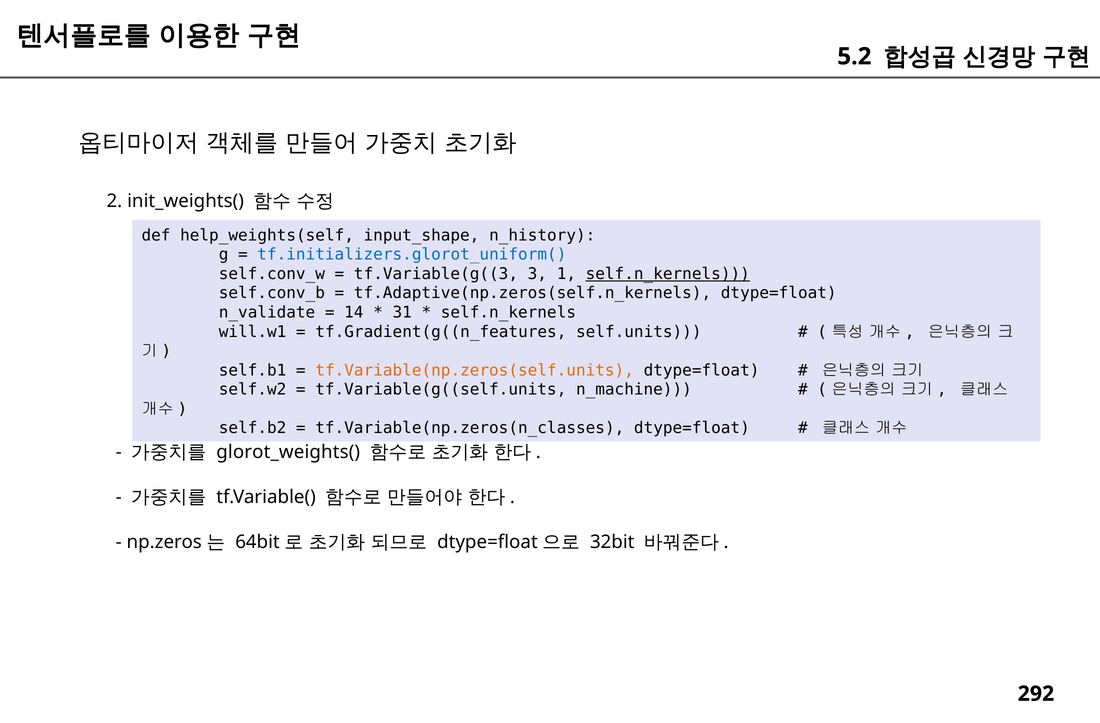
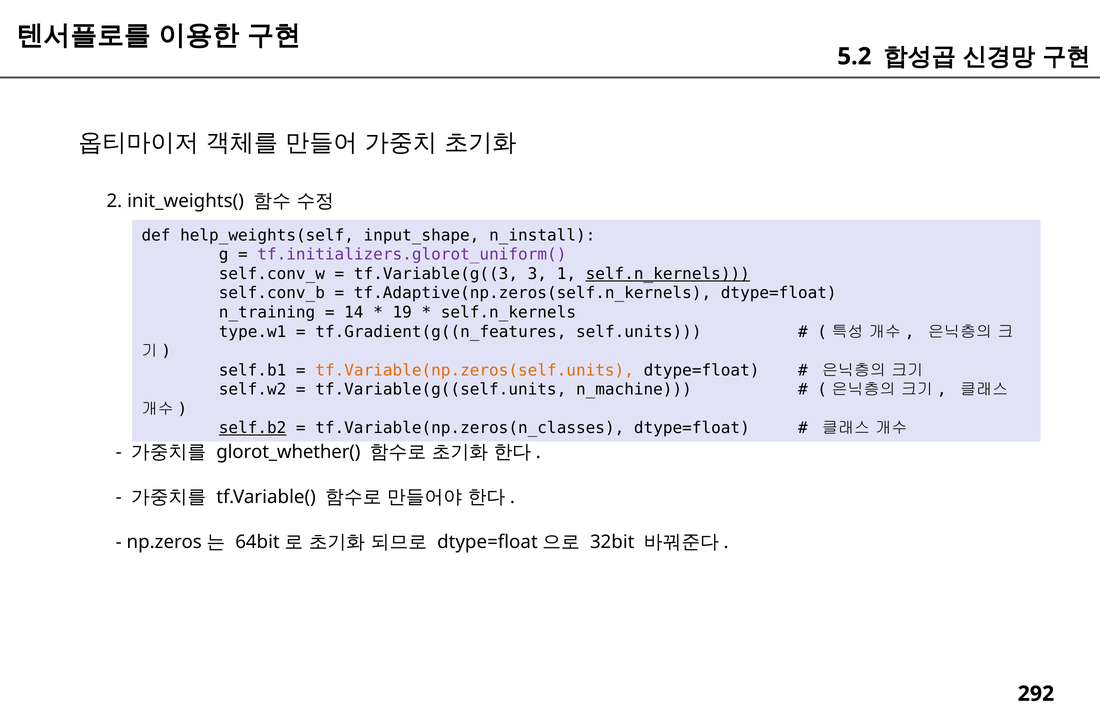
n_history: n_history -> n_install (542, 235)
tf.initializers.glorot_uniform( colour: blue -> purple (412, 254)
n_validate: n_validate -> n_training (267, 312)
31: 31 -> 19 (402, 312)
will.w1: will.w1 -> type.w1 (253, 332)
self.b2 underline: none -> present (253, 428)
glorot_weights(: glorot_weights( -> glorot_whether( (288, 452)
